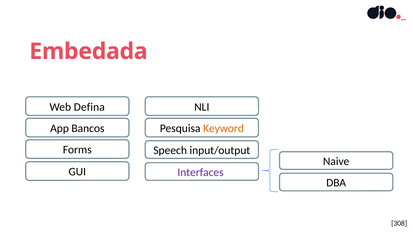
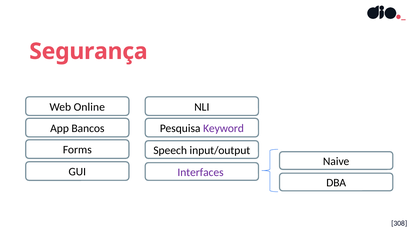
Embedada: Embedada -> Segurança (88, 51)
Defina: Defina -> Online (89, 107)
Keyword colour: orange -> purple (223, 129)
